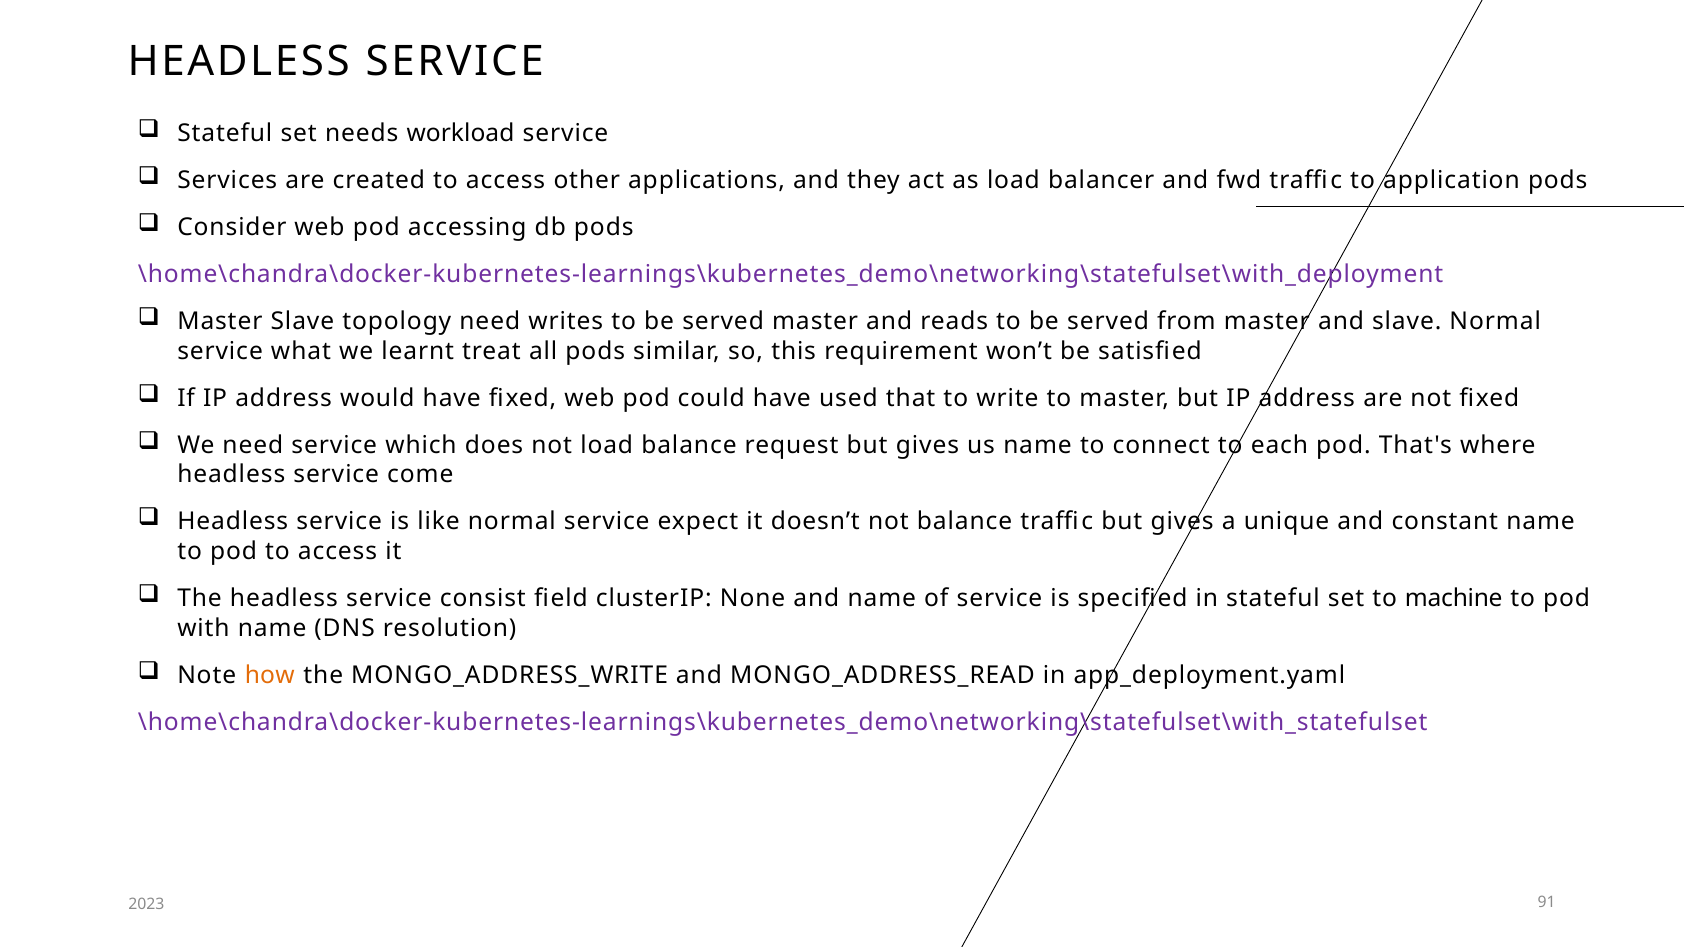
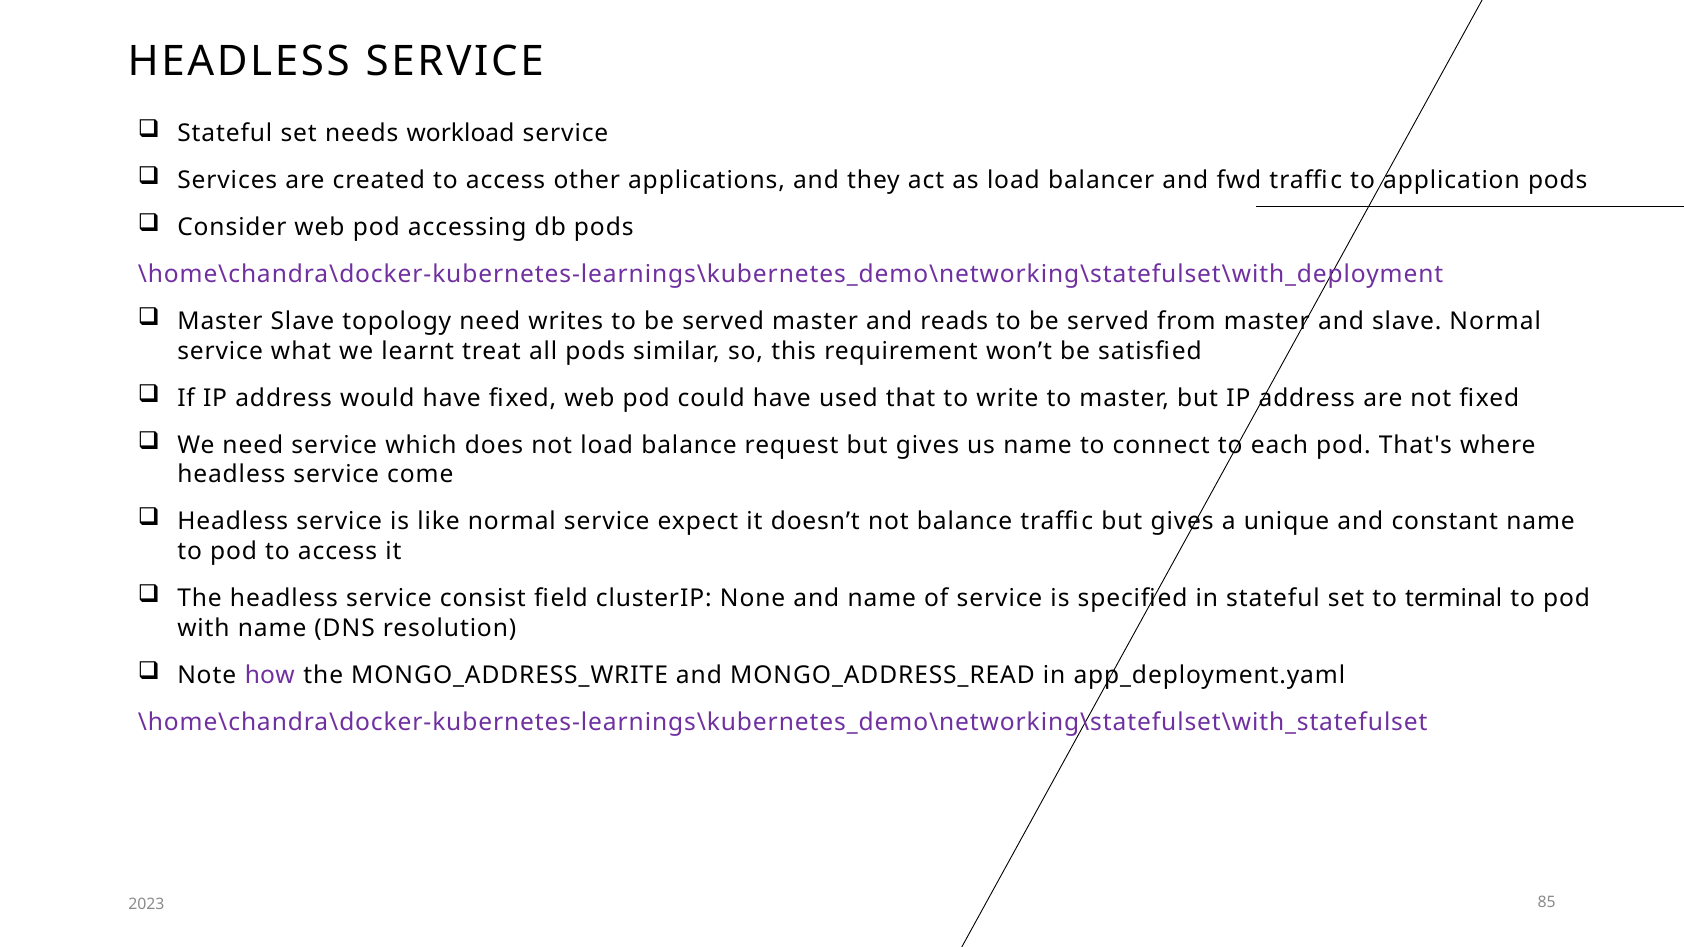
machine: machine -> terminal (1454, 599)
how colour: orange -> purple (270, 675)
91: 91 -> 85 (1547, 903)
